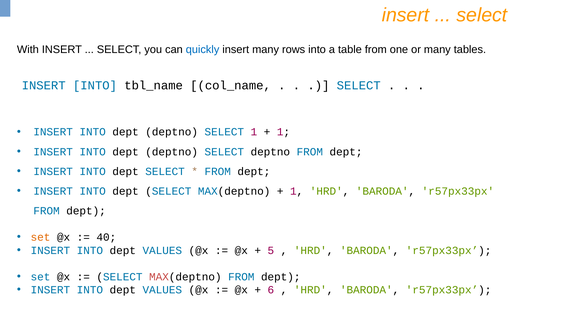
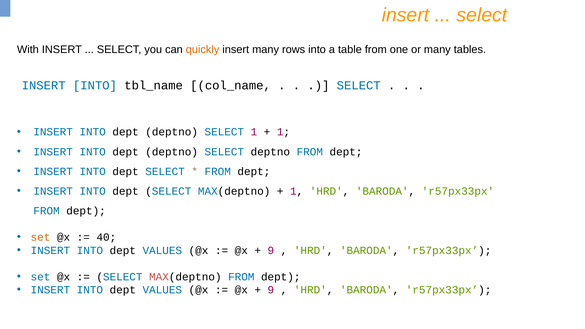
quickly colour: blue -> orange (203, 50)
5: 5 -> 9 (271, 250)
6: 6 -> 9 (271, 290)
